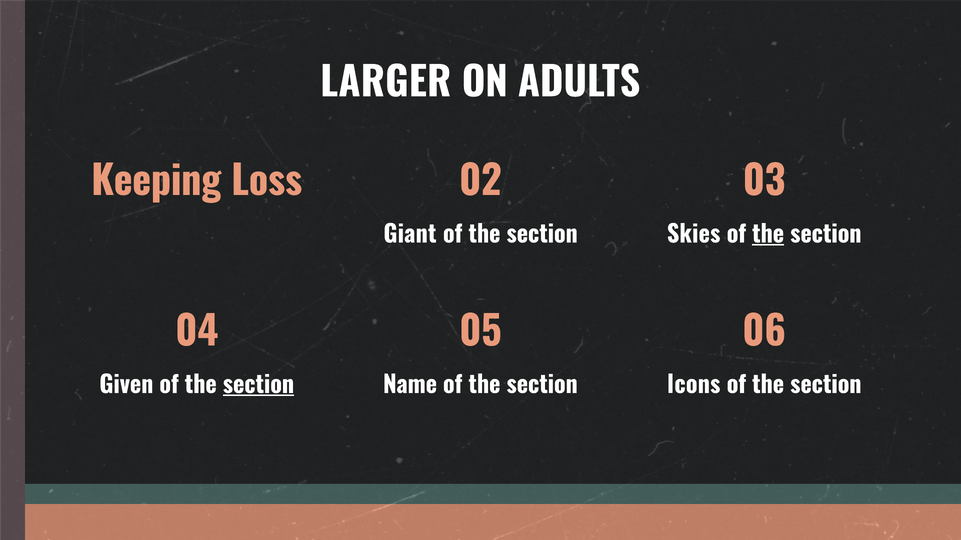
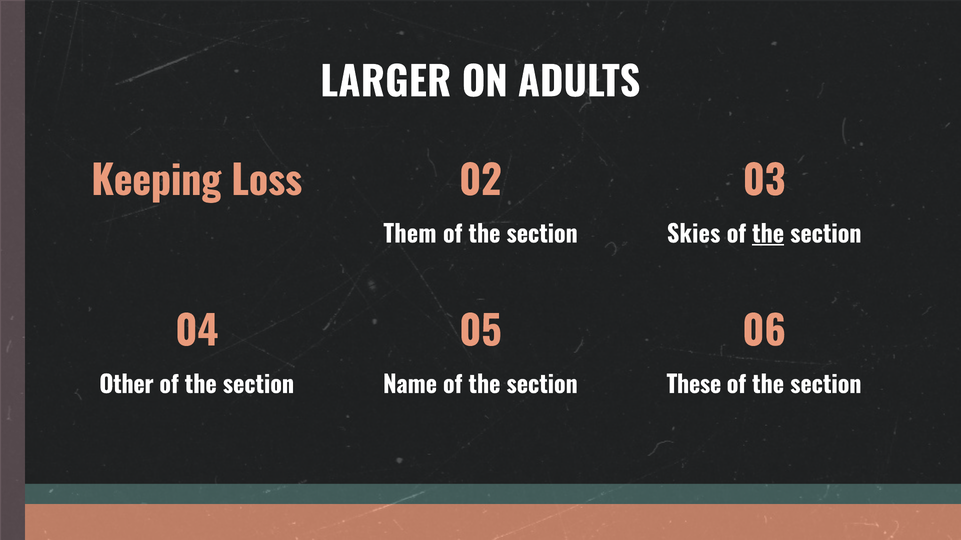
Giant: Giant -> Them (410, 235)
Given: Given -> Other (127, 386)
section underline: present -> none (258, 386)
Icons: Icons -> These (694, 386)
